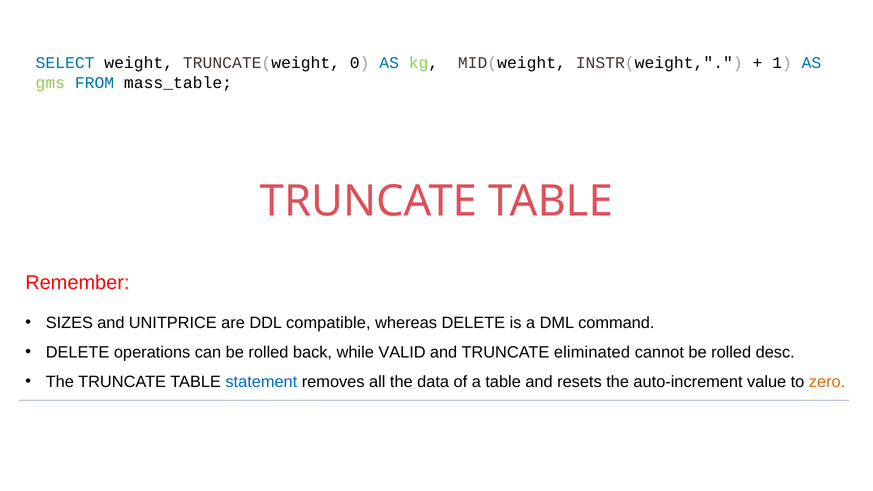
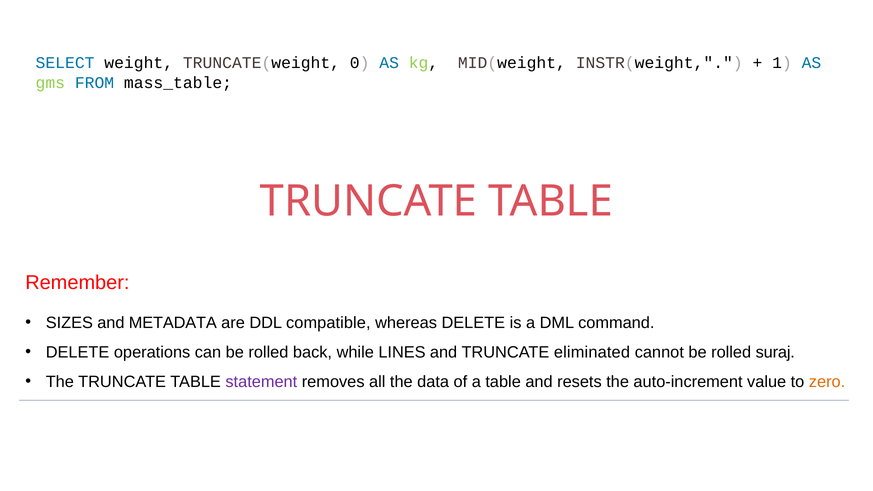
UNITPRICE: UNITPRICE -> METADATA (173, 323)
VALID: VALID -> LINES (402, 352)
desc: desc -> suraj (775, 352)
statement colour: blue -> purple (261, 382)
